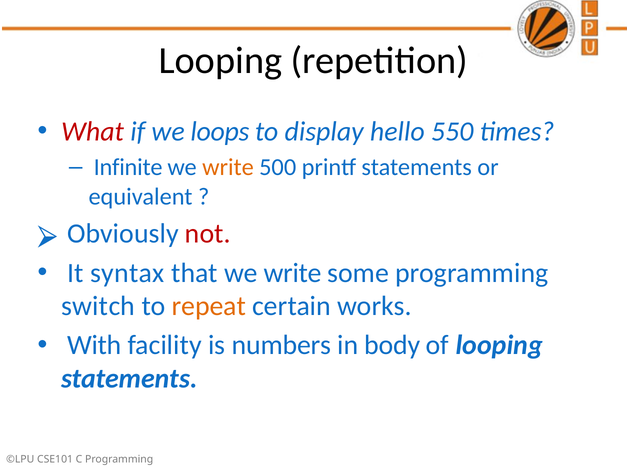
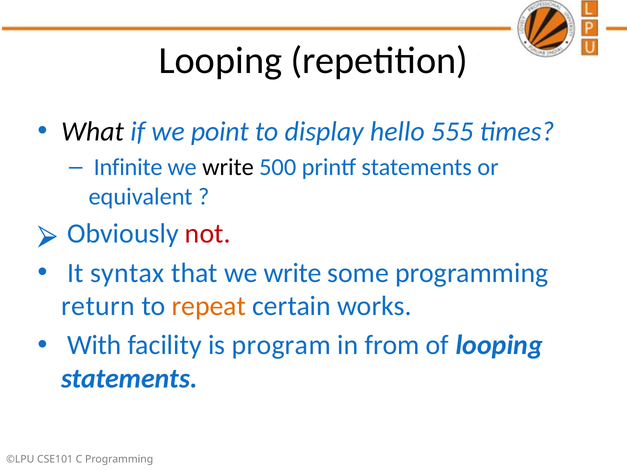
What colour: red -> black (93, 132)
loops: loops -> point (220, 132)
550: 550 -> 555 (452, 132)
write colour: orange -> black (228, 168)
switch: switch -> return (98, 306)
numbers: numbers -> program (281, 345)
body: body -> from (392, 345)
